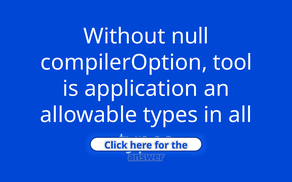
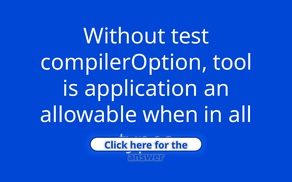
null: null -> test (190, 36)
allowable types: types -> when (170, 115)
